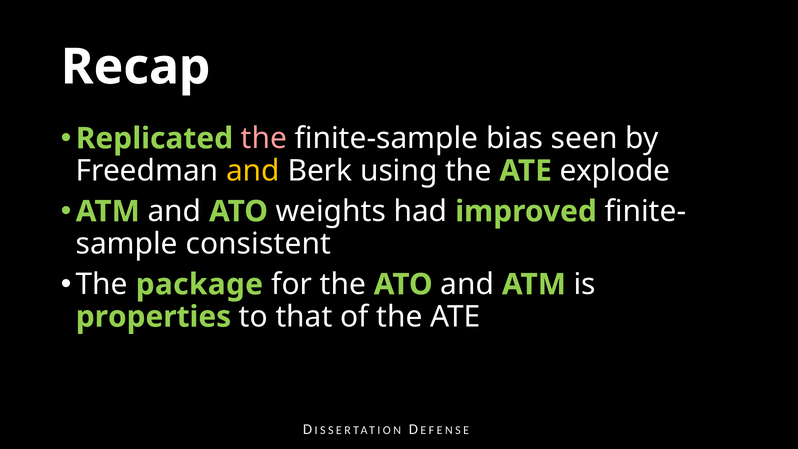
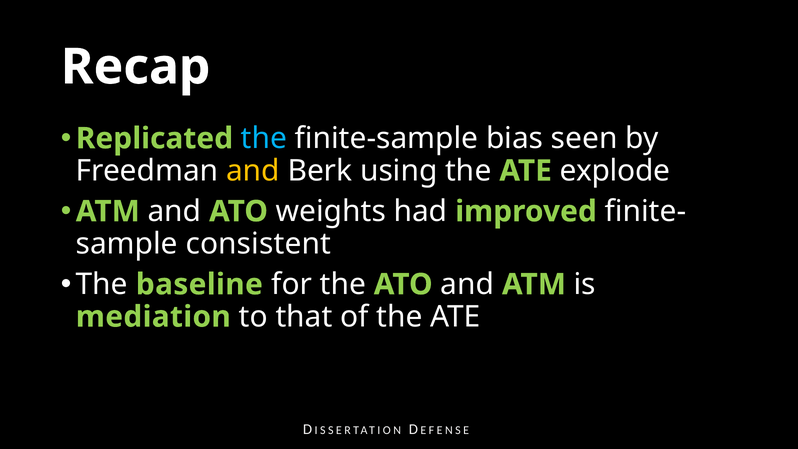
the colour: pink -> light blue (264, 138)
package: package -> baseline (199, 284)
properties: properties -> mediation (153, 317)
